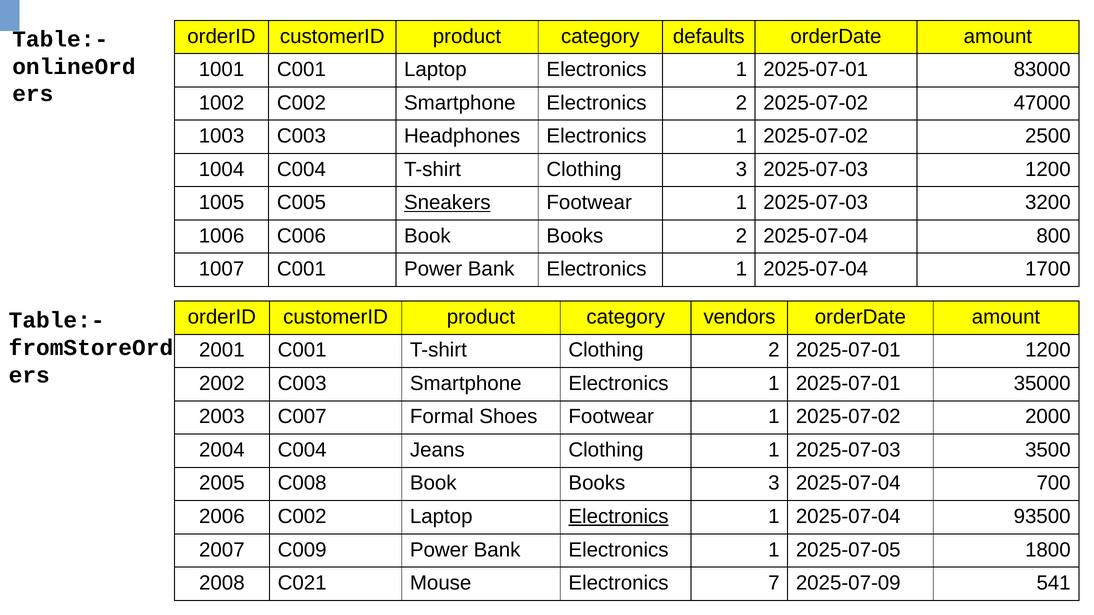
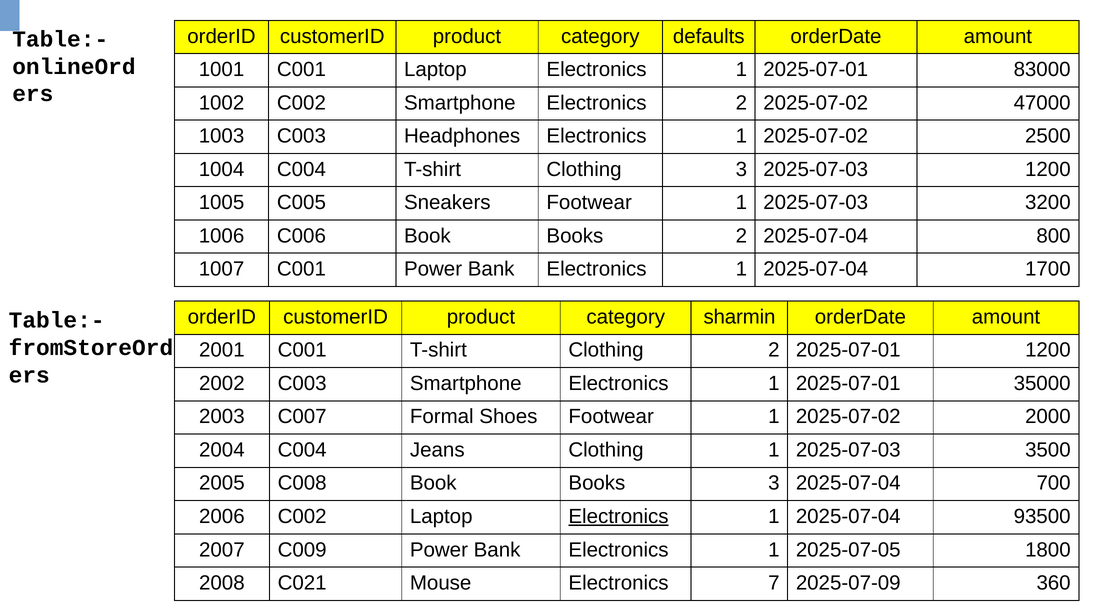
Sneakers underline: present -> none (447, 203)
vendors: vendors -> sharmin (739, 317)
541: 541 -> 360 (1054, 583)
